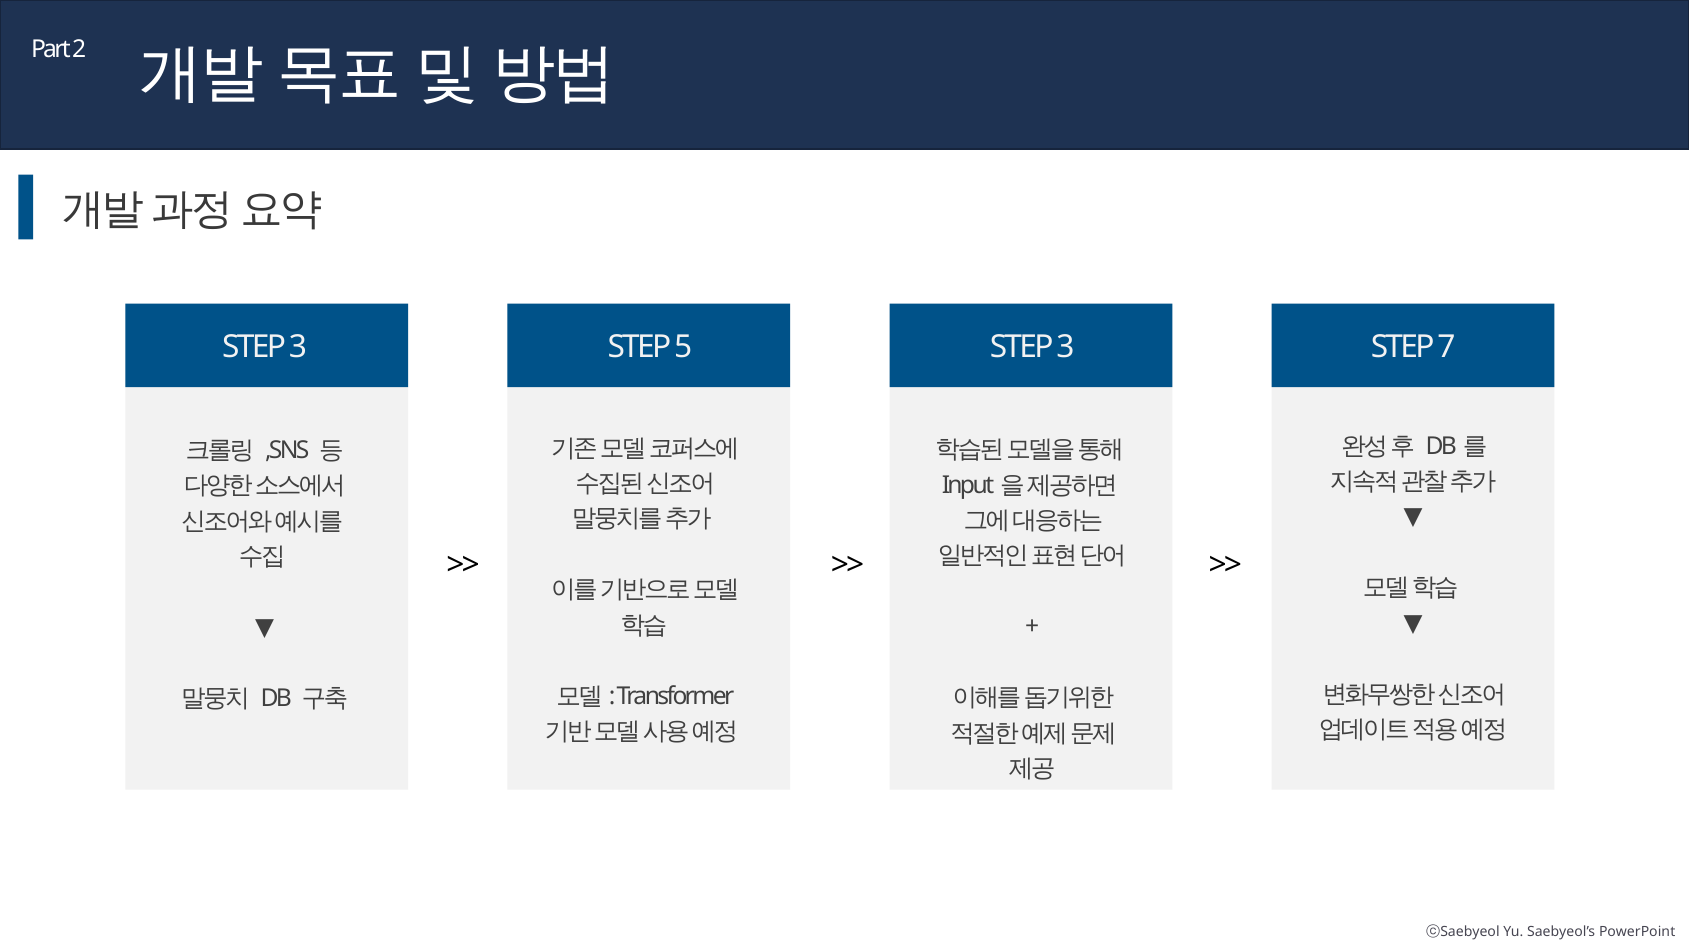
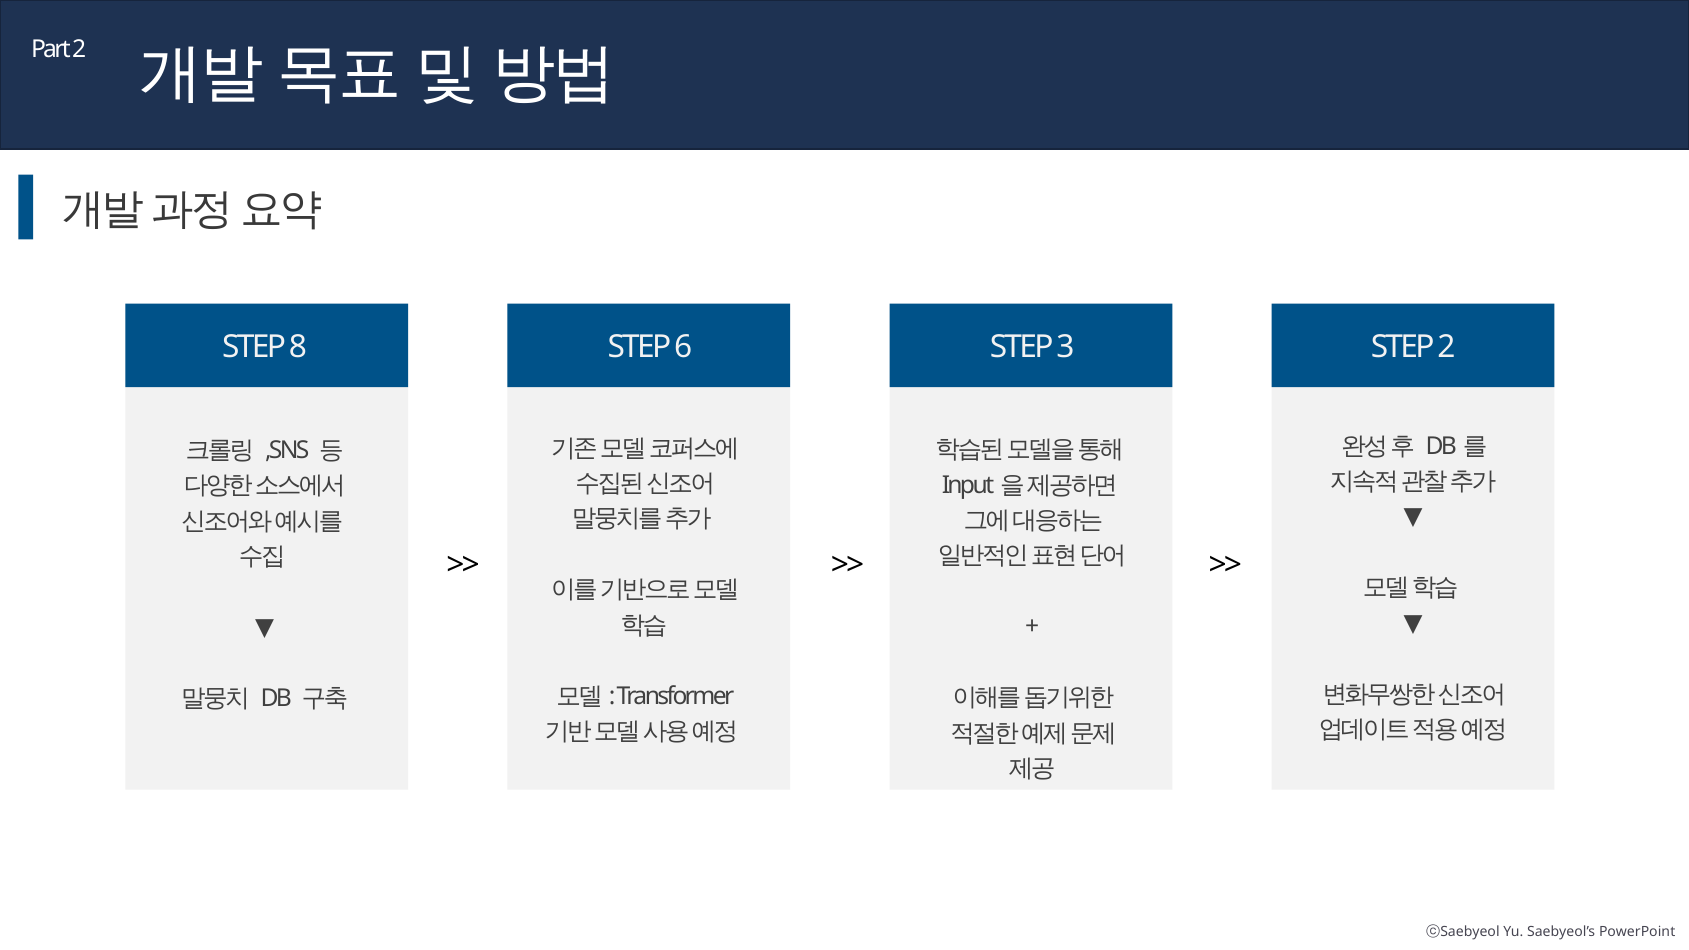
3: 3 -> 8 (298, 347)
5: 5 -> 6 (683, 347)
STEP 7: 7 -> 2 (1446, 347)
